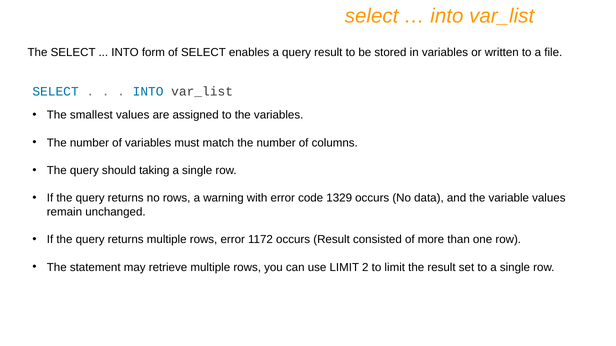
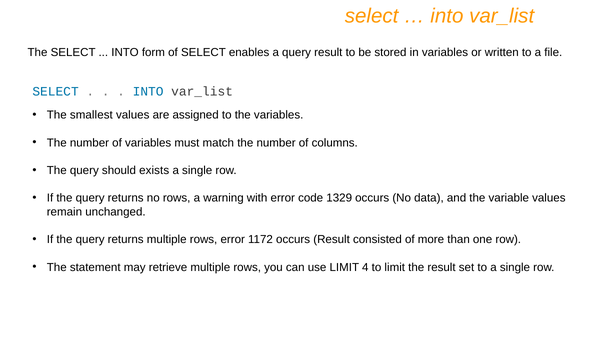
taking: taking -> exists (154, 171)
2: 2 -> 4 (365, 268)
